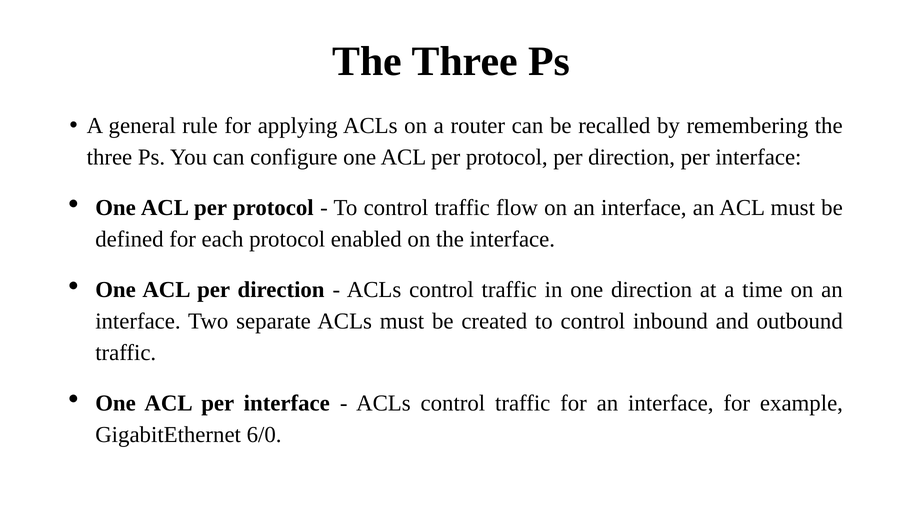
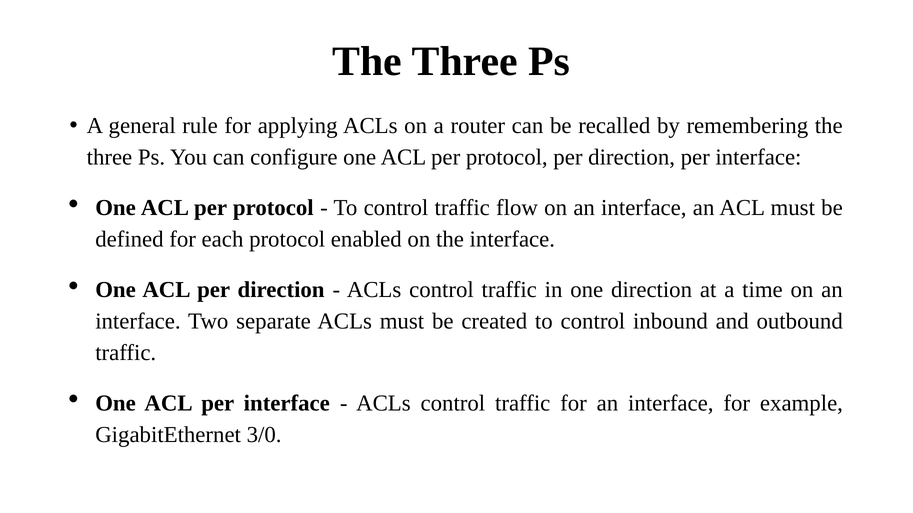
6/0: 6/0 -> 3/0 (264, 435)
